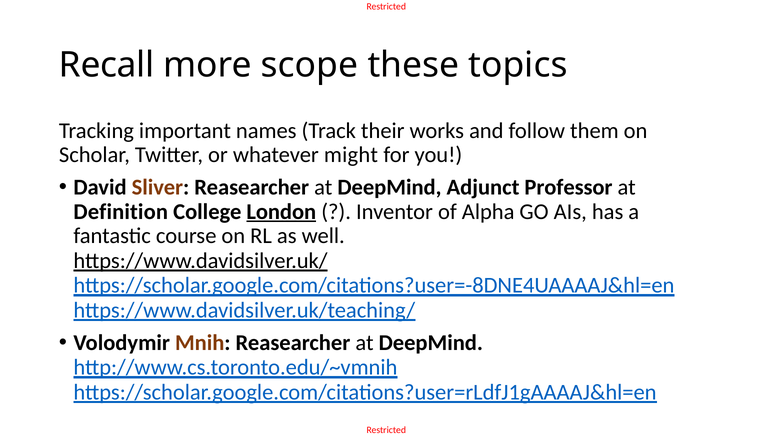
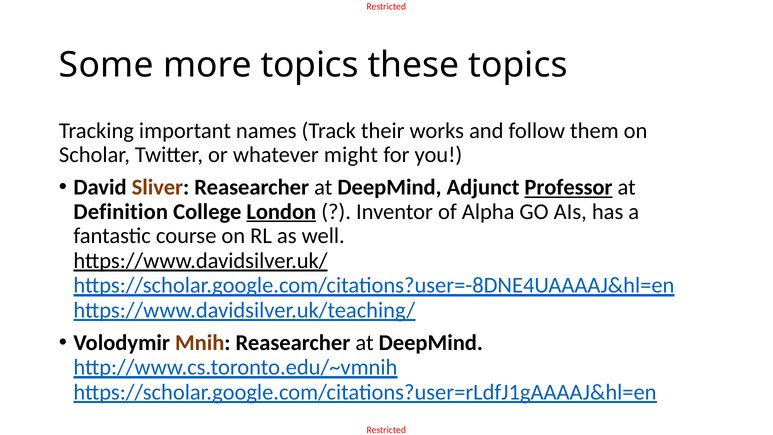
Recall: Recall -> Some (106, 65)
more scope: scope -> topics (310, 65)
Professor underline: none -> present (568, 187)
